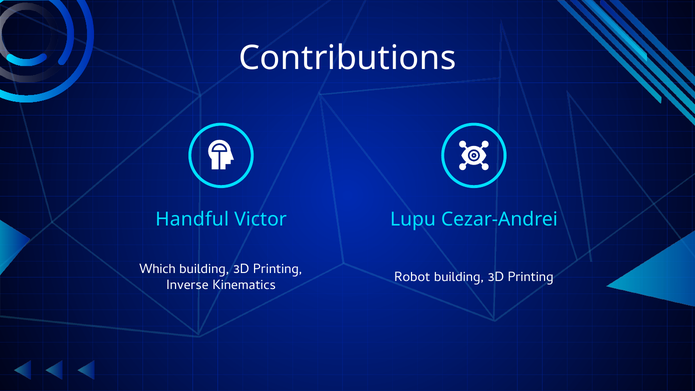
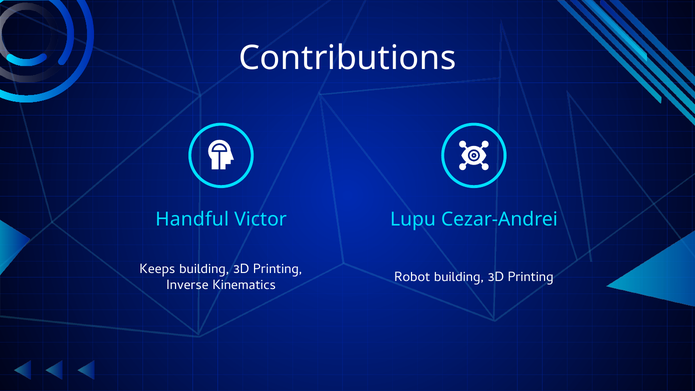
Which: Which -> Keeps (157, 269)
